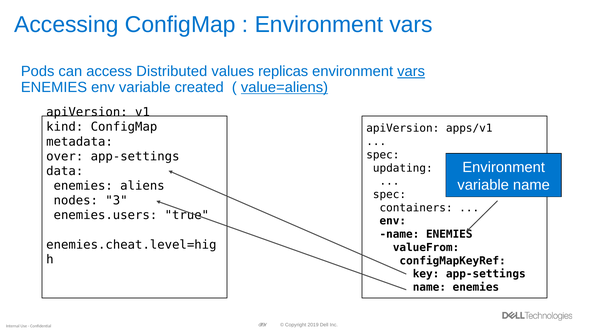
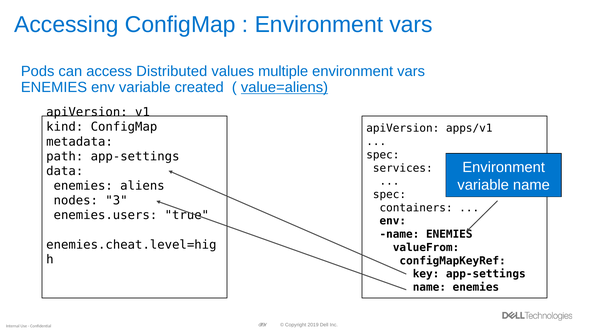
replicas: replicas -> multiple (283, 72)
vars underline: present -> none (411, 72)
over: over -> path (65, 157)
updating: updating -> services (403, 168)
